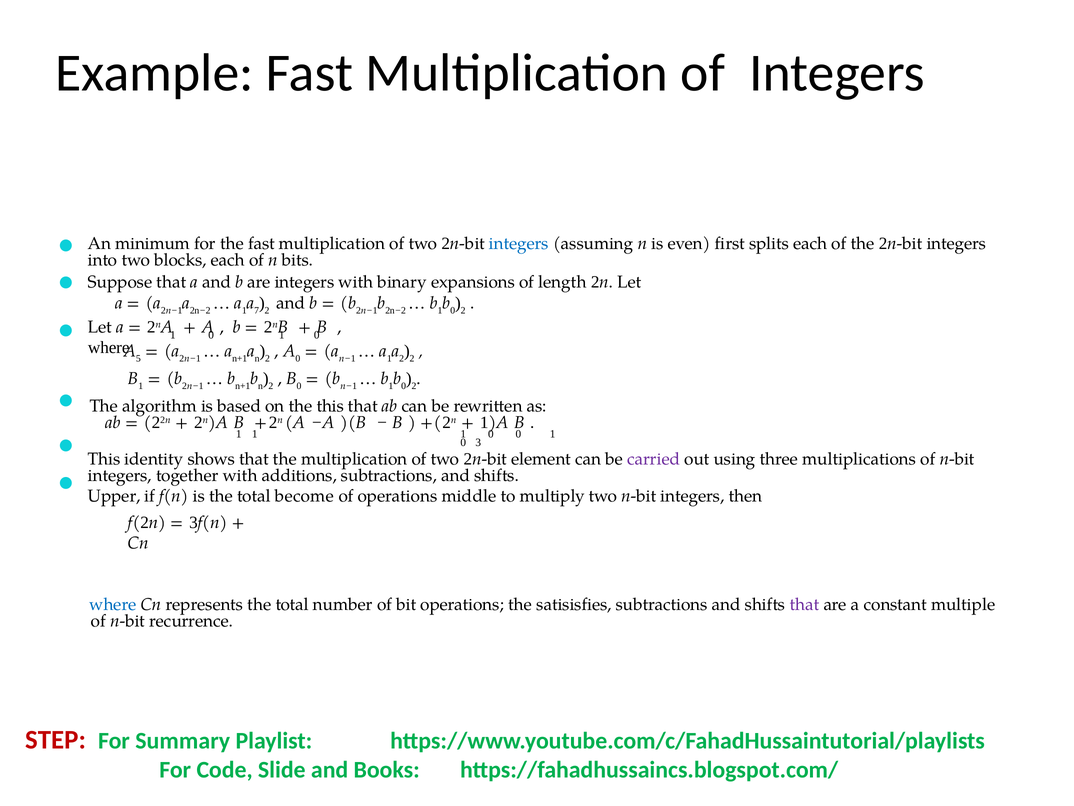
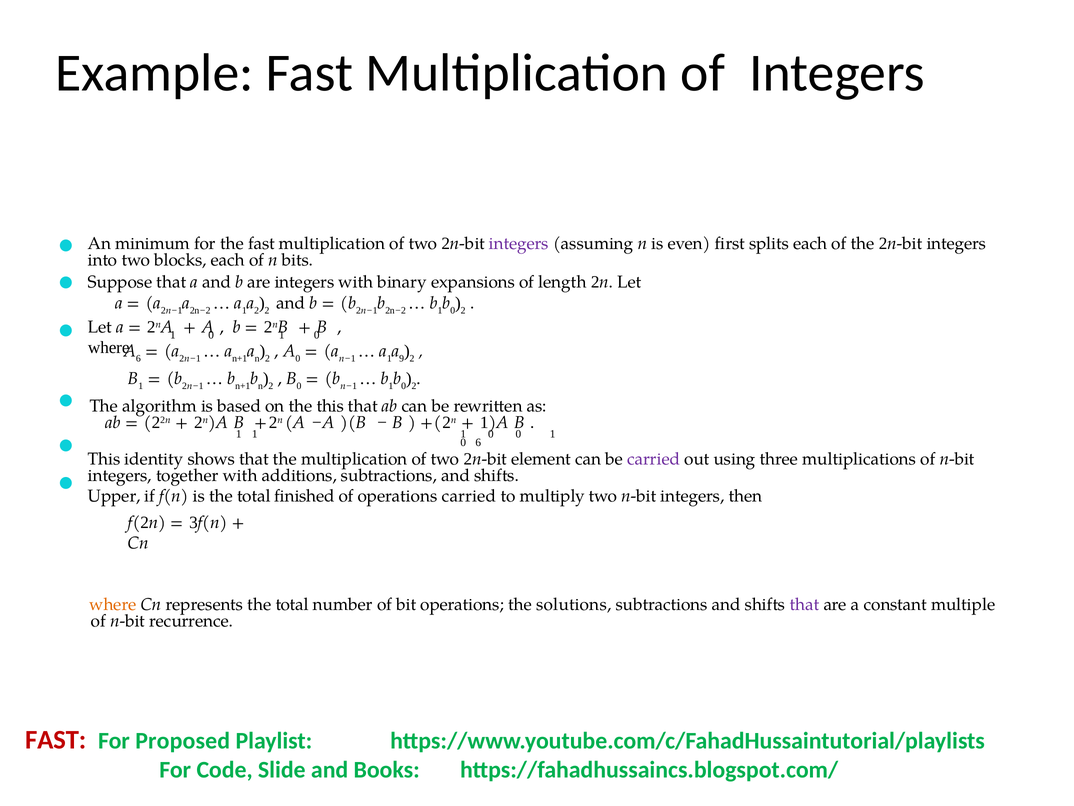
integers colour: blue -> purple (519, 243)
a 7: 7 -> 2 (257, 310)
A 5: 5 -> 6 (138, 358)
a 2: 2 -> 9 (402, 358)
0 3: 3 -> 6 (478, 442)
become: become -> finished (305, 496)
operations middle: middle -> carried (469, 496)
where colour: blue -> orange (113, 604)
satisisfies: satisisfies -> solutions (574, 604)
STEP: STEP -> FAST (56, 739)
Summary: Summary -> Proposed (183, 740)
